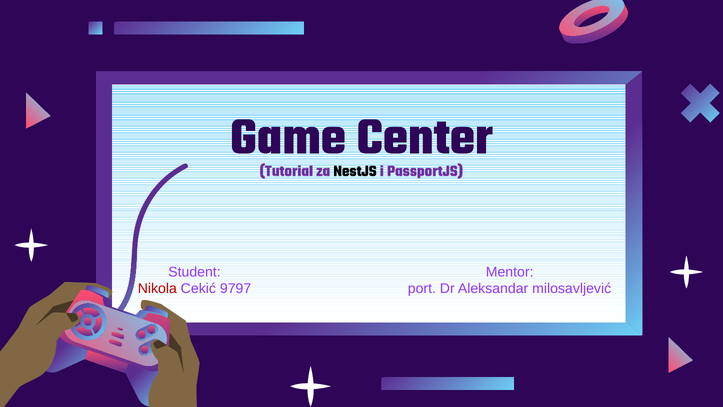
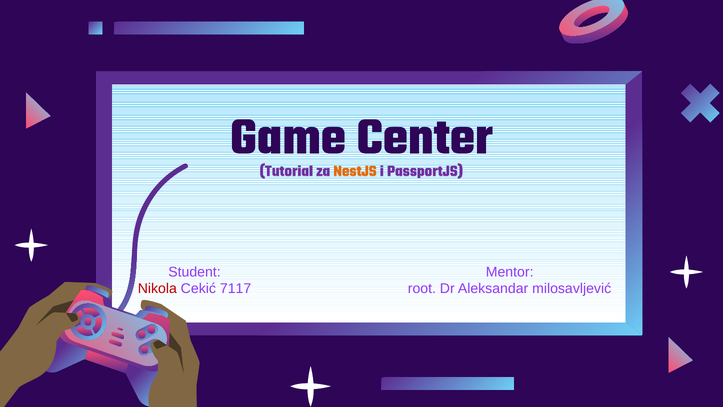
NestJS colour: black -> orange (355, 171)
9797: 9797 -> 7117 (236, 289)
port: port -> root (422, 289)
